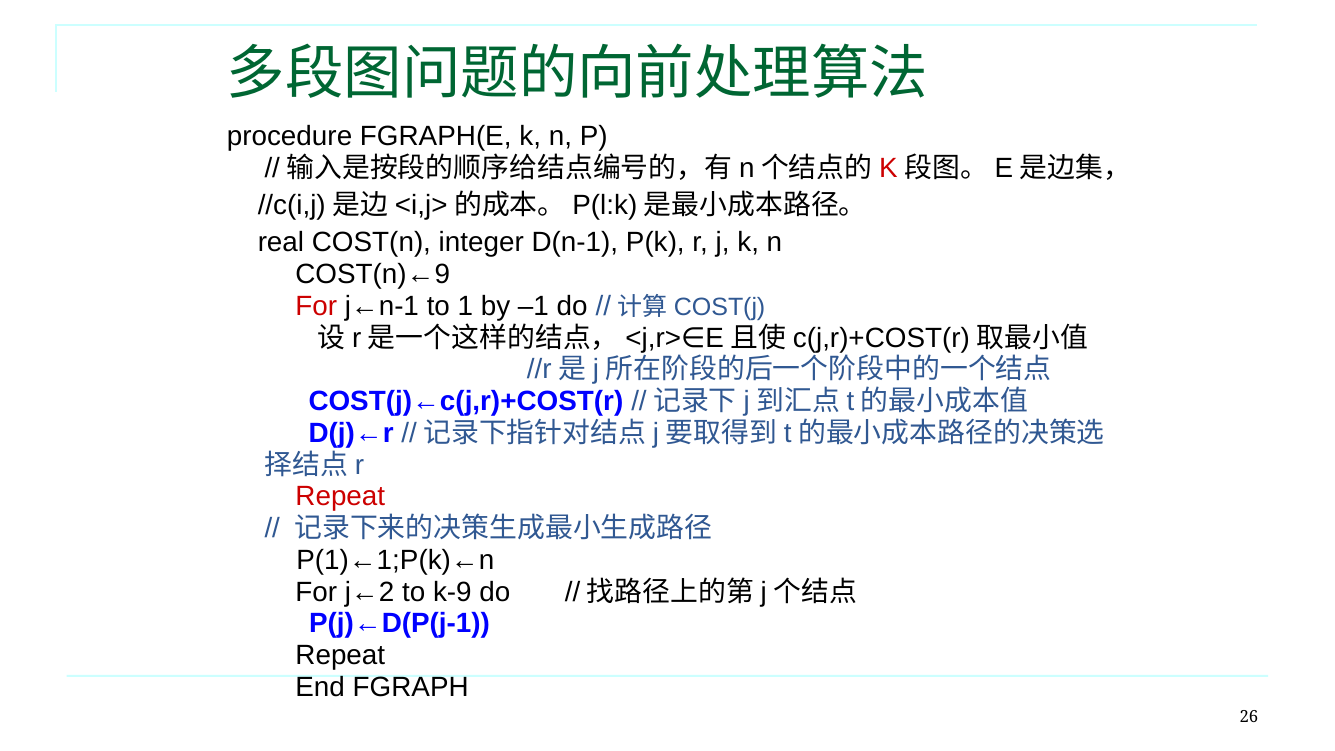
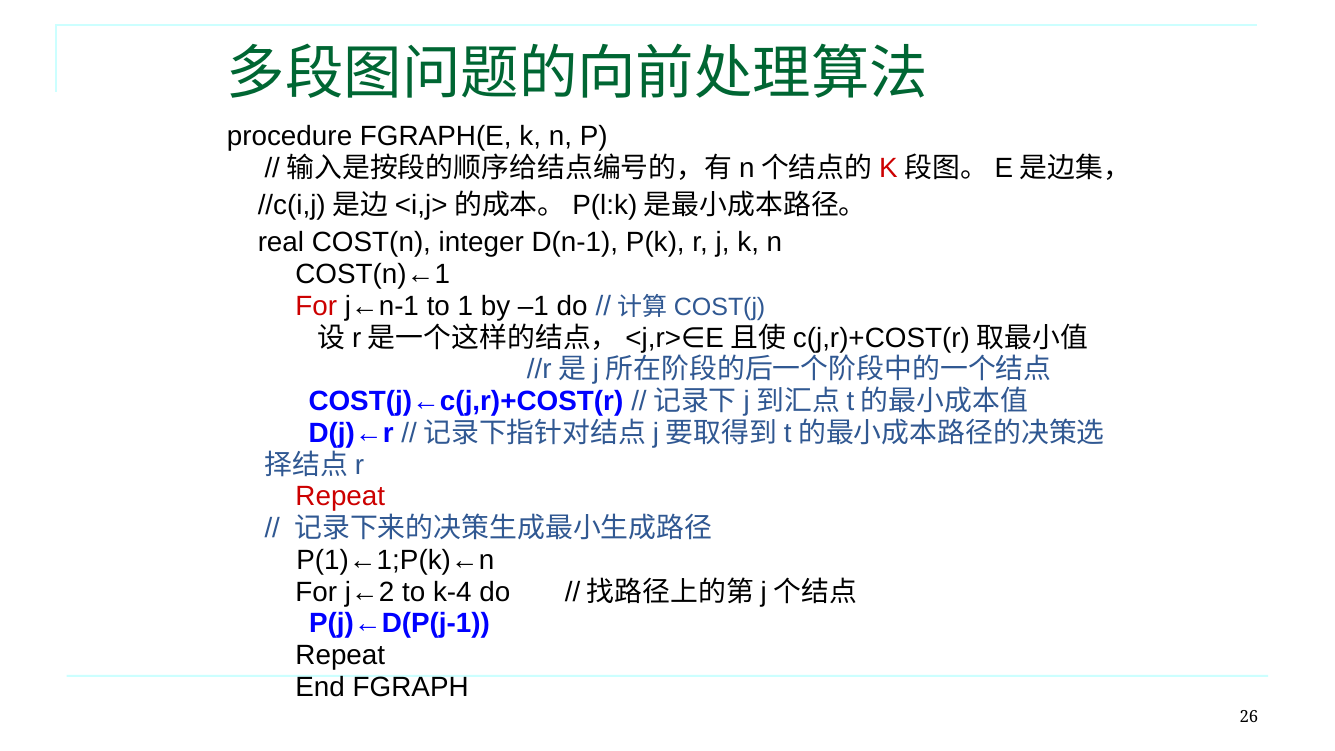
COST(n)←9: COST(n)←9 -> COST(n)←1 (373, 275)
k-9: k-9 -> k-4 (452, 592)
